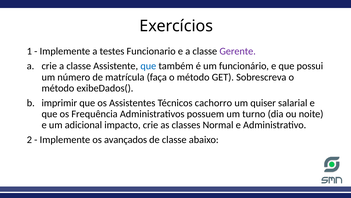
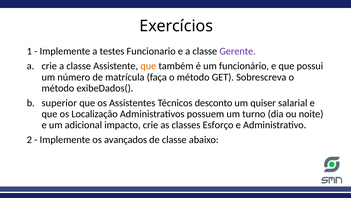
que colour: blue -> orange (148, 66)
imprimir: imprimir -> superior (59, 103)
cachorro: cachorro -> desconto (214, 103)
Frequência: Frequência -> Localização (95, 114)
Normal: Normal -> Esforço (218, 125)
